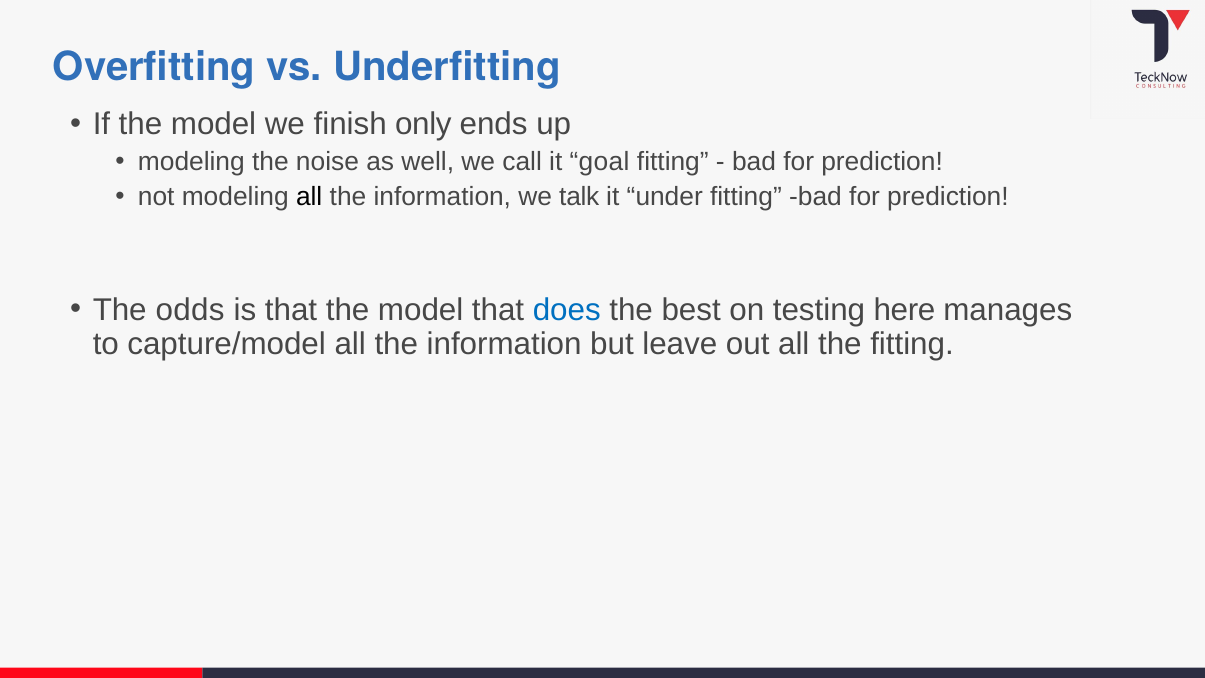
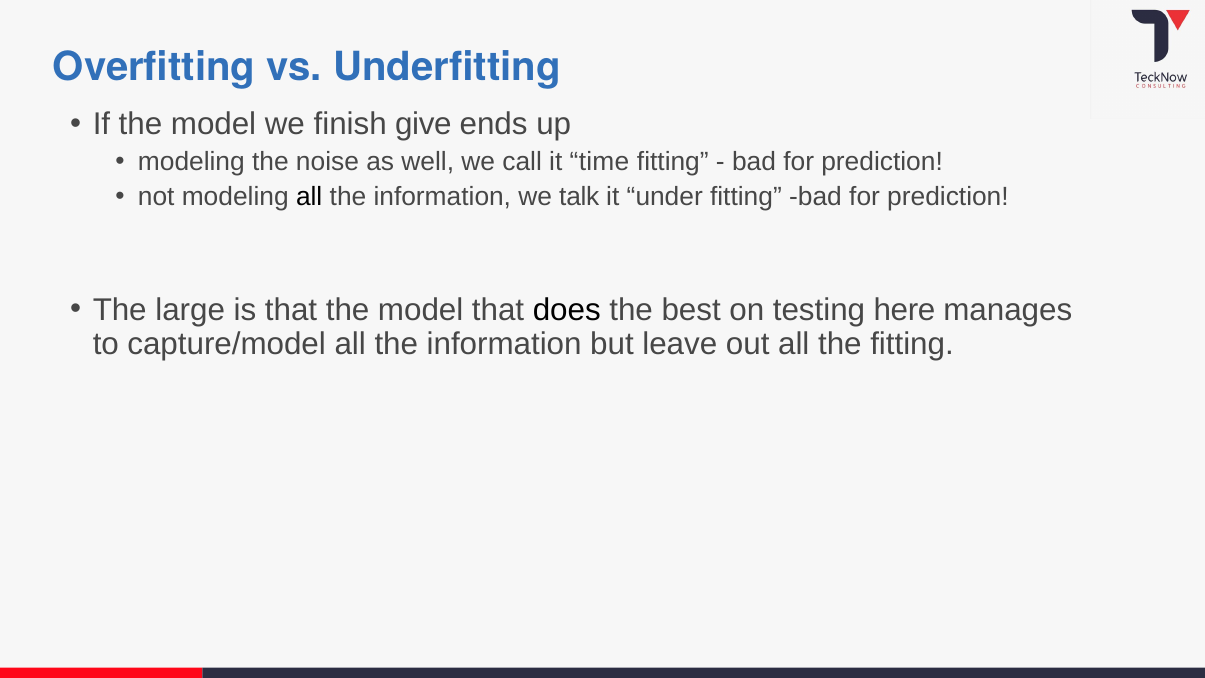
only: only -> give (423, 124)
goal: goal -> time (600, 162)
odds: odds -> large (190, 310)
does colour: blue -> black (567, 310)
